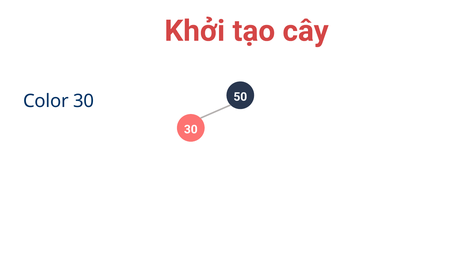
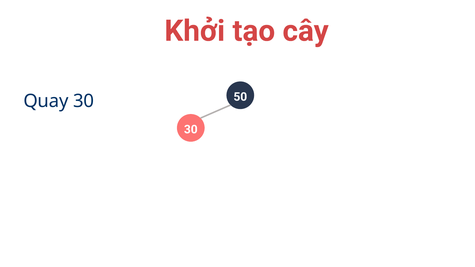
Color: Color -> Quay (46, 101)
